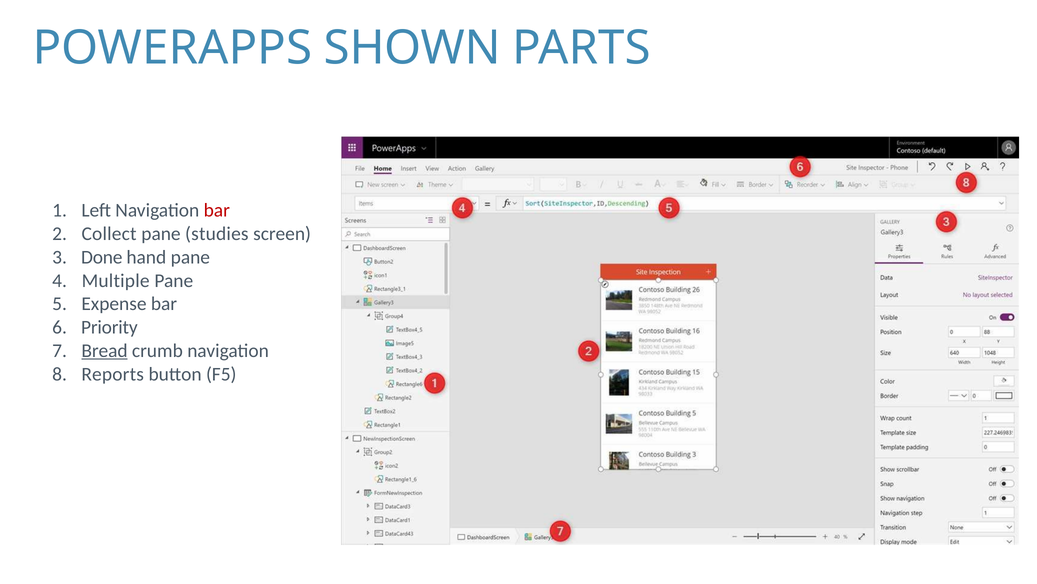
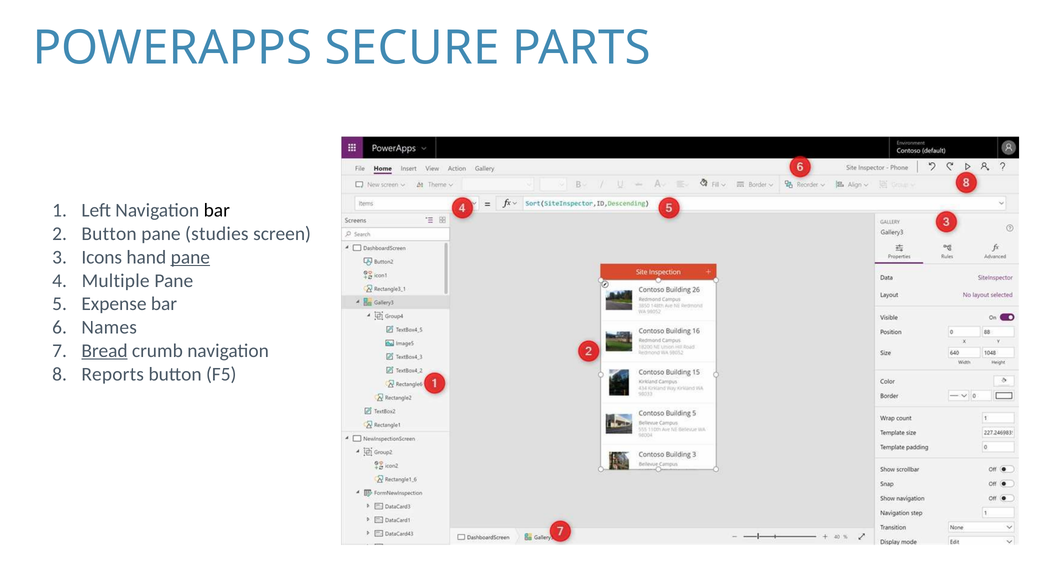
SHOWN: SHOWN -> SECURE (412, 48)
bar colour: red -> black (217, 210)
Collect: Collect -> Button (109, 234)
Done: Done -> Icons (102, 257)
pane underline: none -> present (190, 257)
Priority: Priority -> Names (109, 327)
